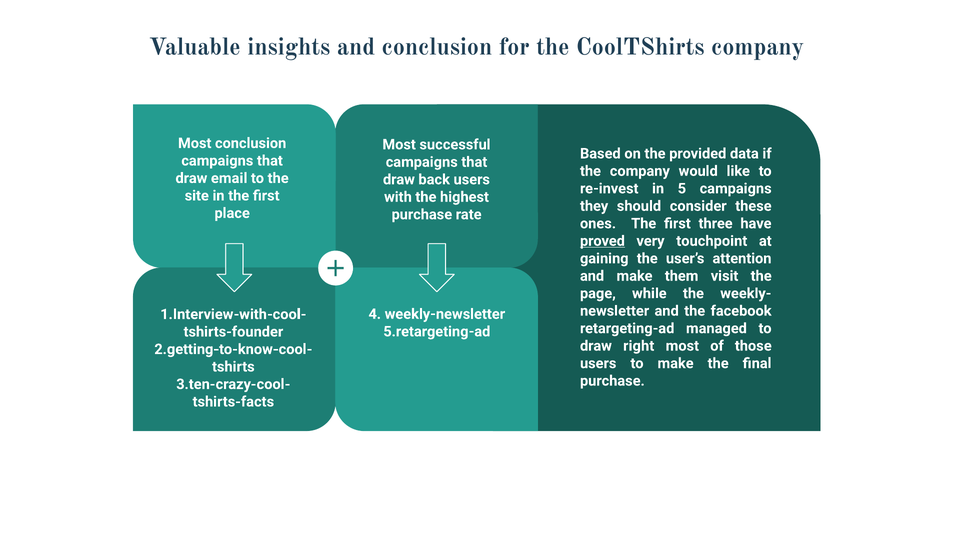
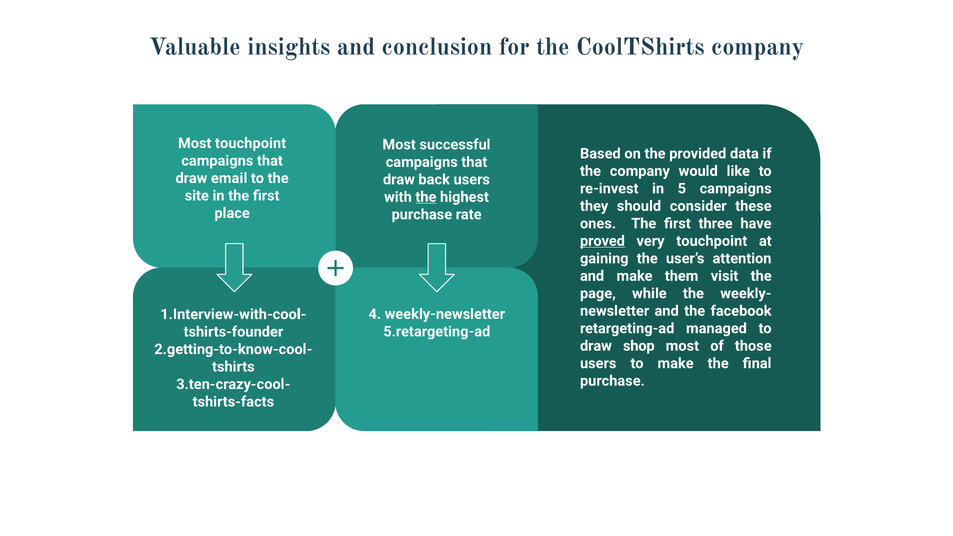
Most conclusion: conclusion -> touchpoint (251, 143)
the underline: none -> present (426, 197)
right: right -> shop (639, 346)
